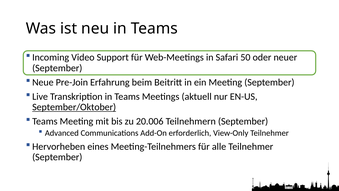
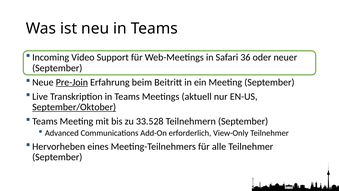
50: 50 -> 36 (245, 57)
Pre-Join underline: none -> present (72, 82)
20.006: 20.006 -> 33.528 (150, 121)
